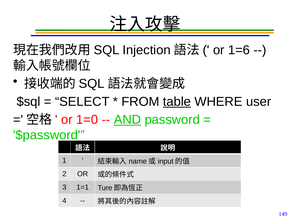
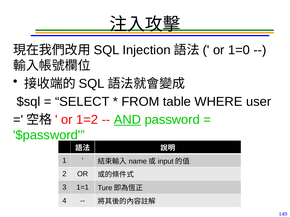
1=6: 1=6 -> 1=0 (239, 50)
table underline: present -> none (177, 102)
1=0: 1=0 -> 1=2 (87, 120)
